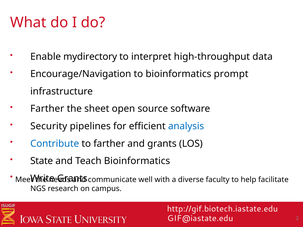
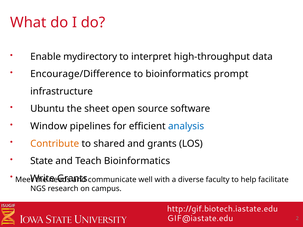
Encourage/Navigation: Encourage/Navigation -> Encourage/Difference (81, 74)
Farther: Farther -> Ubuntu (47, 109)
Security: Security -> Window (49, 126)
Contribute colour: blue -> orange (55, 144)
to farther: farther -> shared (109, 144)
